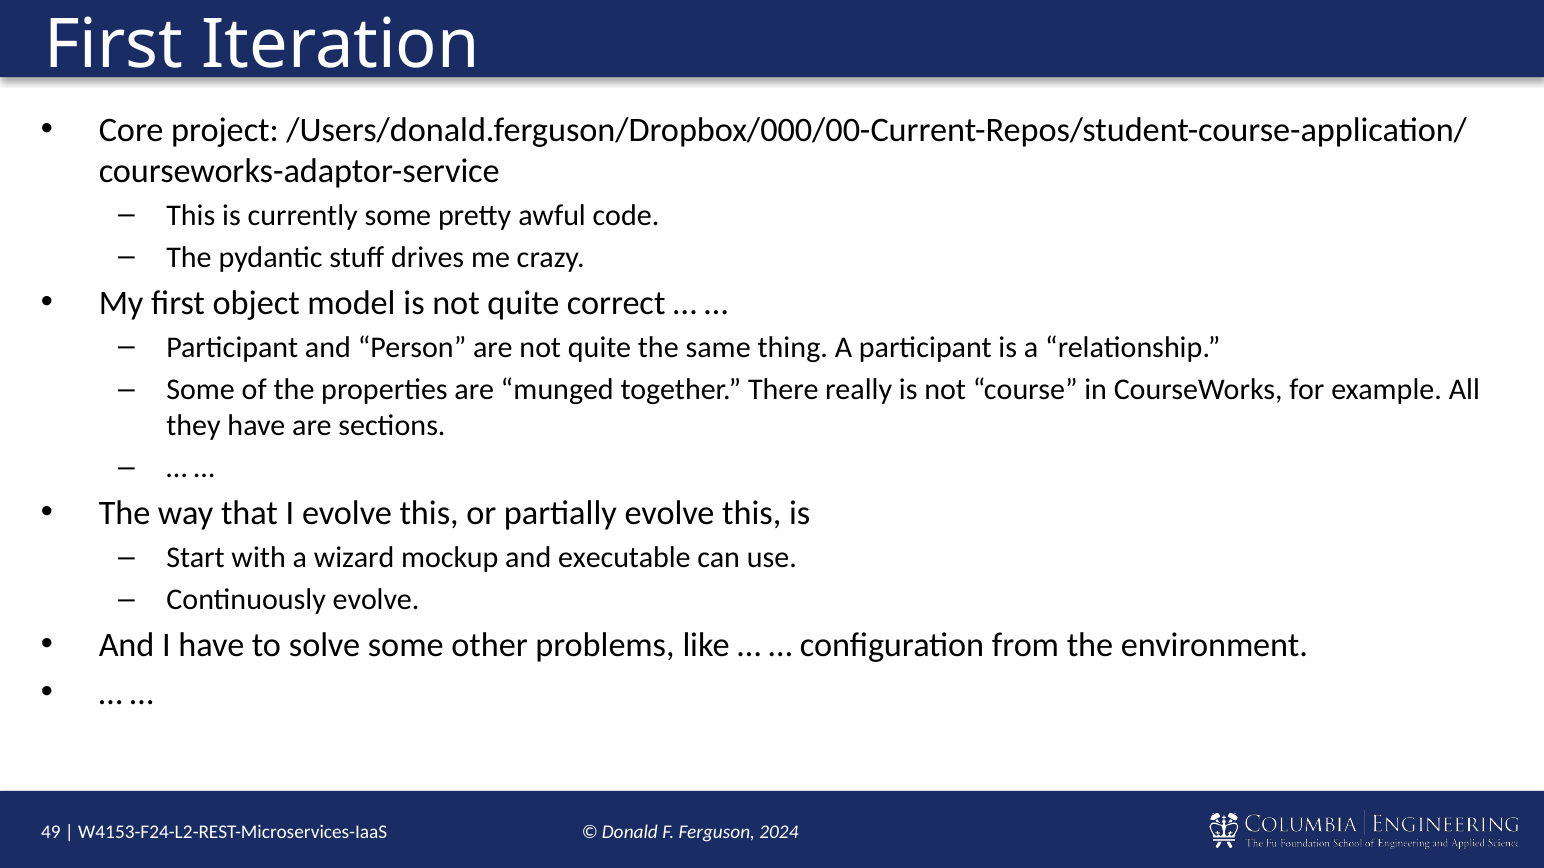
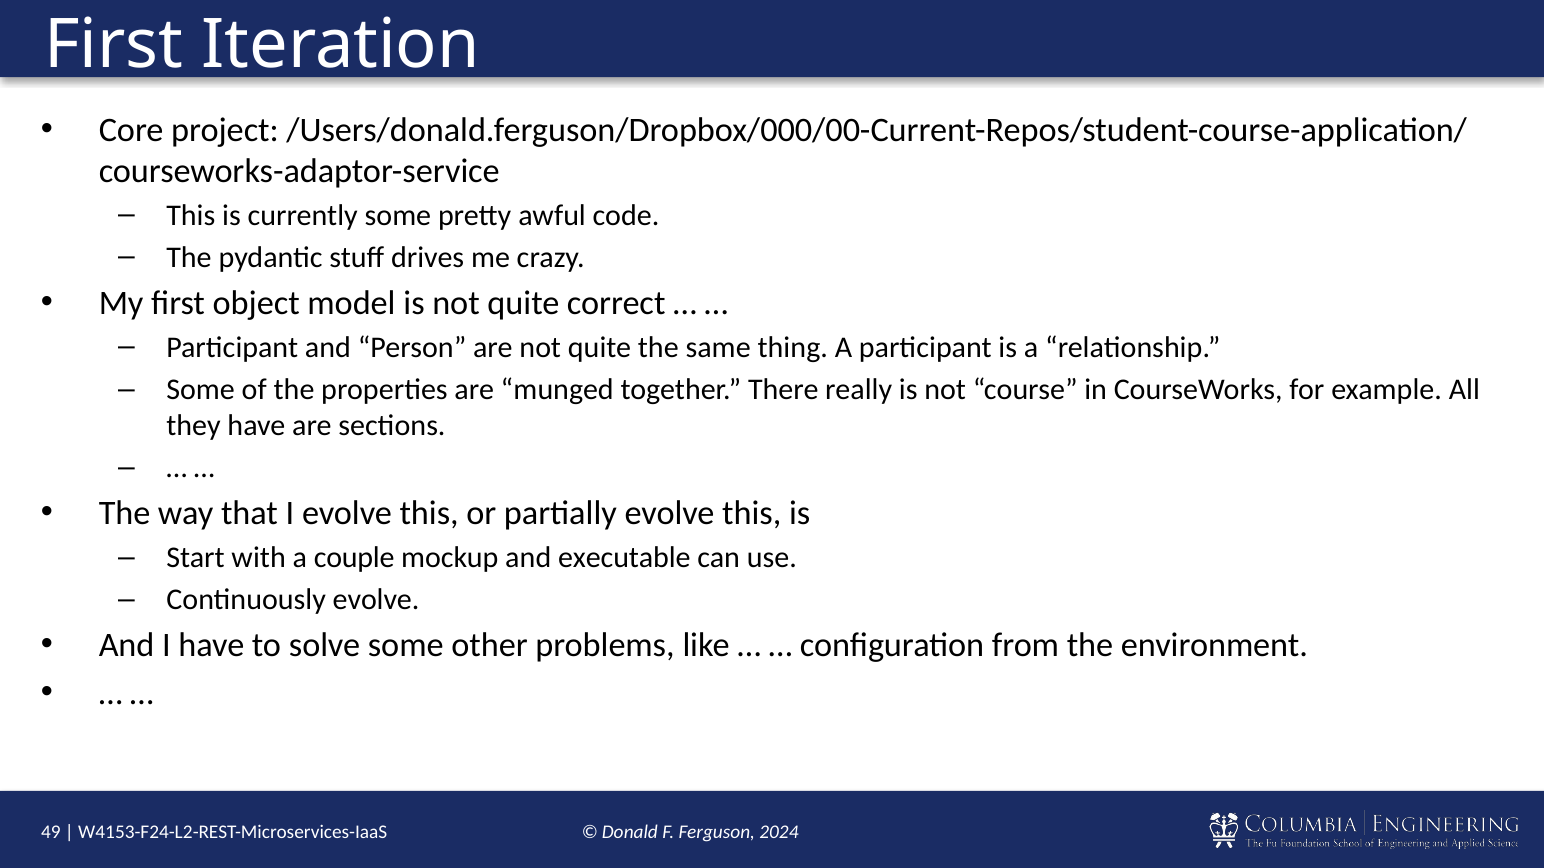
wizard: wizard -> couple (354, 558)
